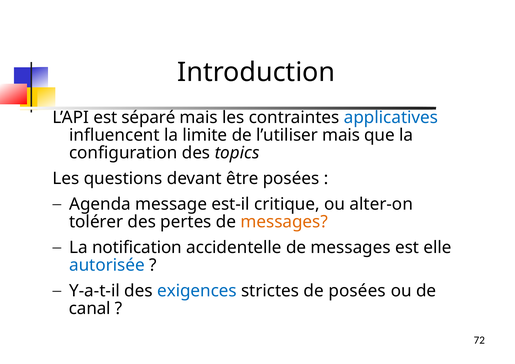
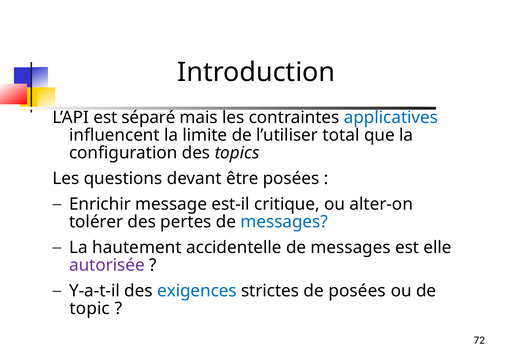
l’utiliser mais: mais -> total (341, 135)
Agenda: Agenda -> Enrichir (100, 204)
messages colour: orange -> blue (284, 222)
notification: notification -> hautement (137, 248)
autorisée colour: blue -> purple (107, 265)
canal: canal -> topic (90, 309)
